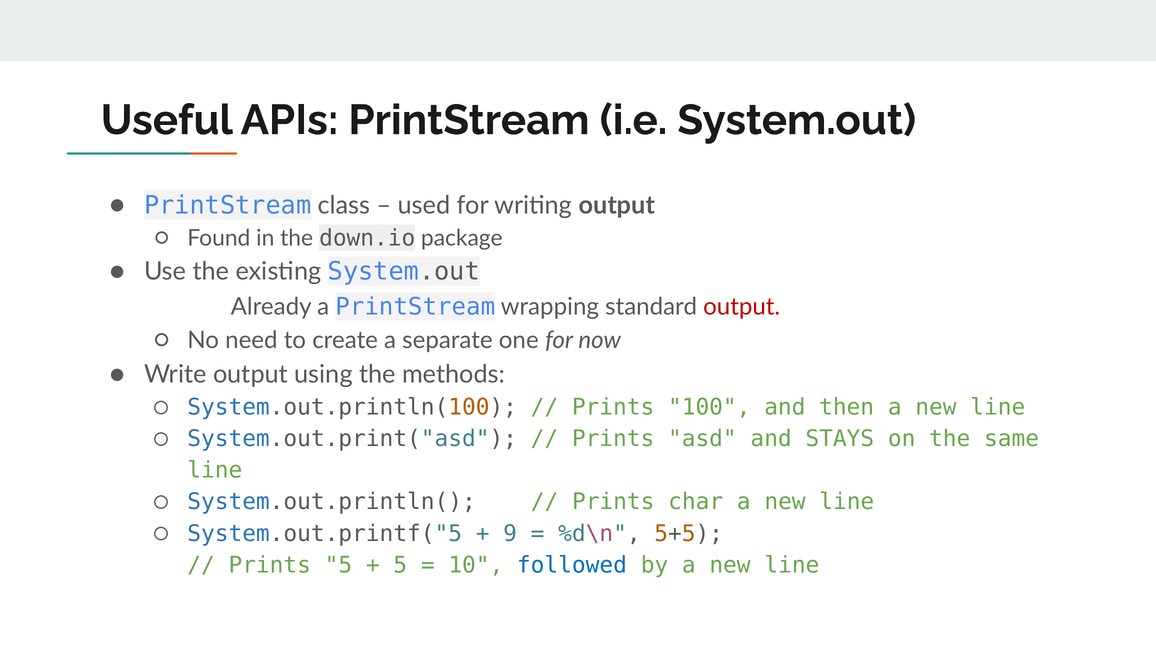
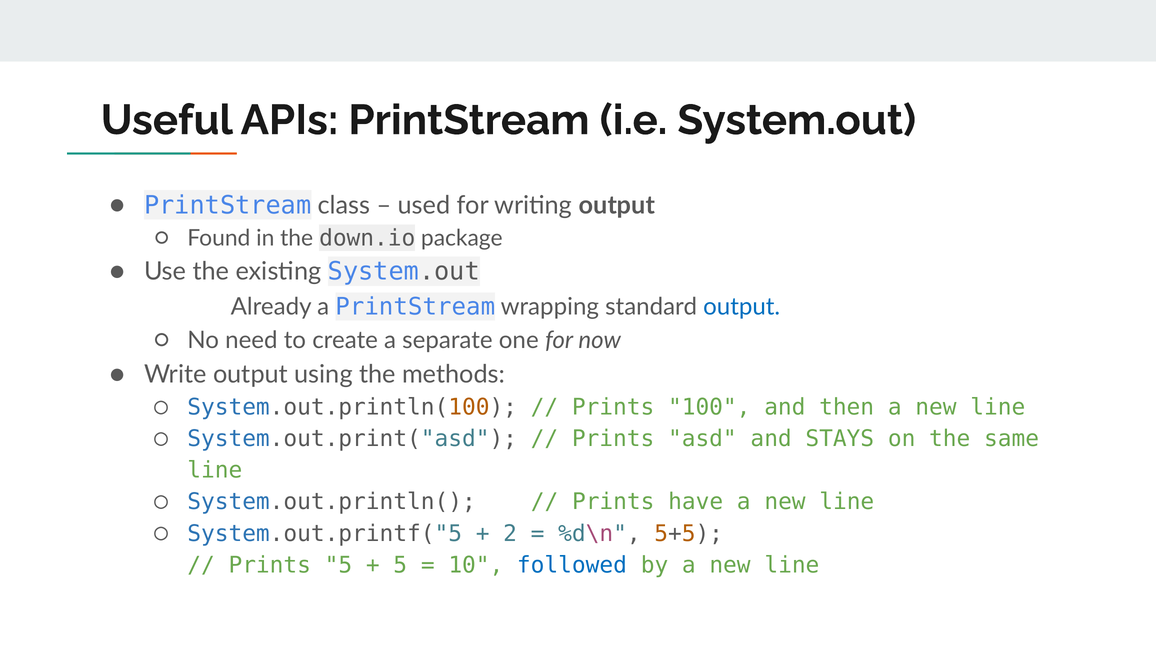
output colour: red -> blue (742, 307)
char: char -> have (696, 502)
9: 9 -> 2 (510, 534)
